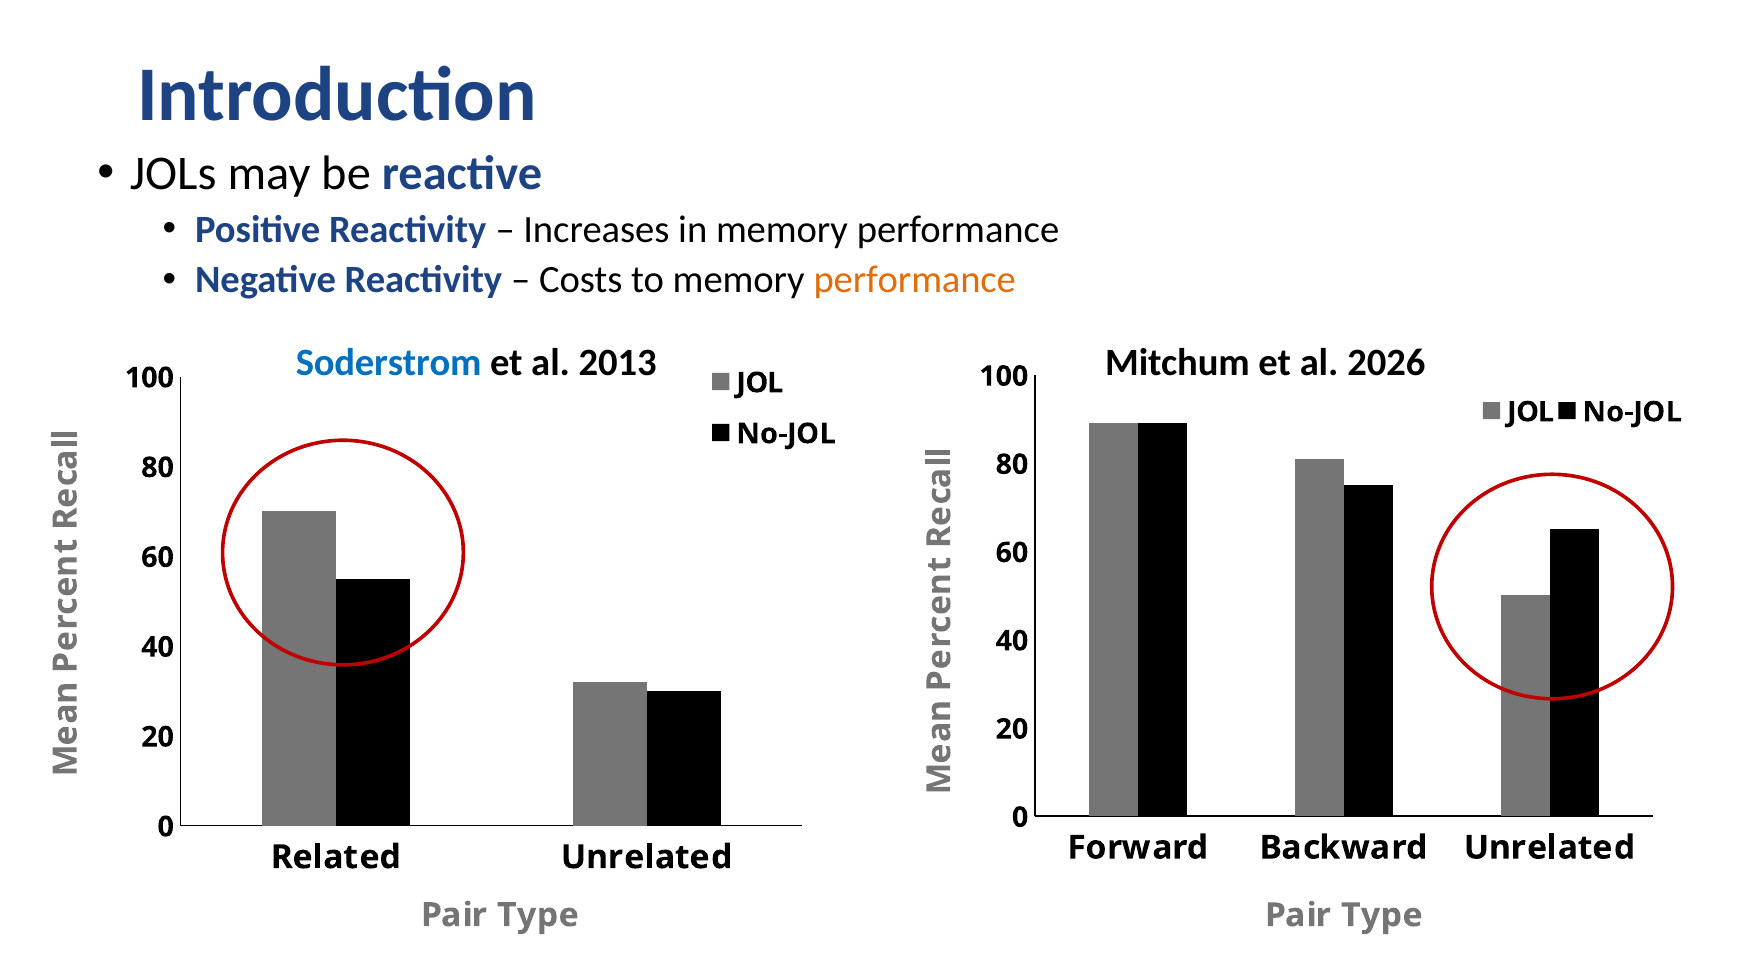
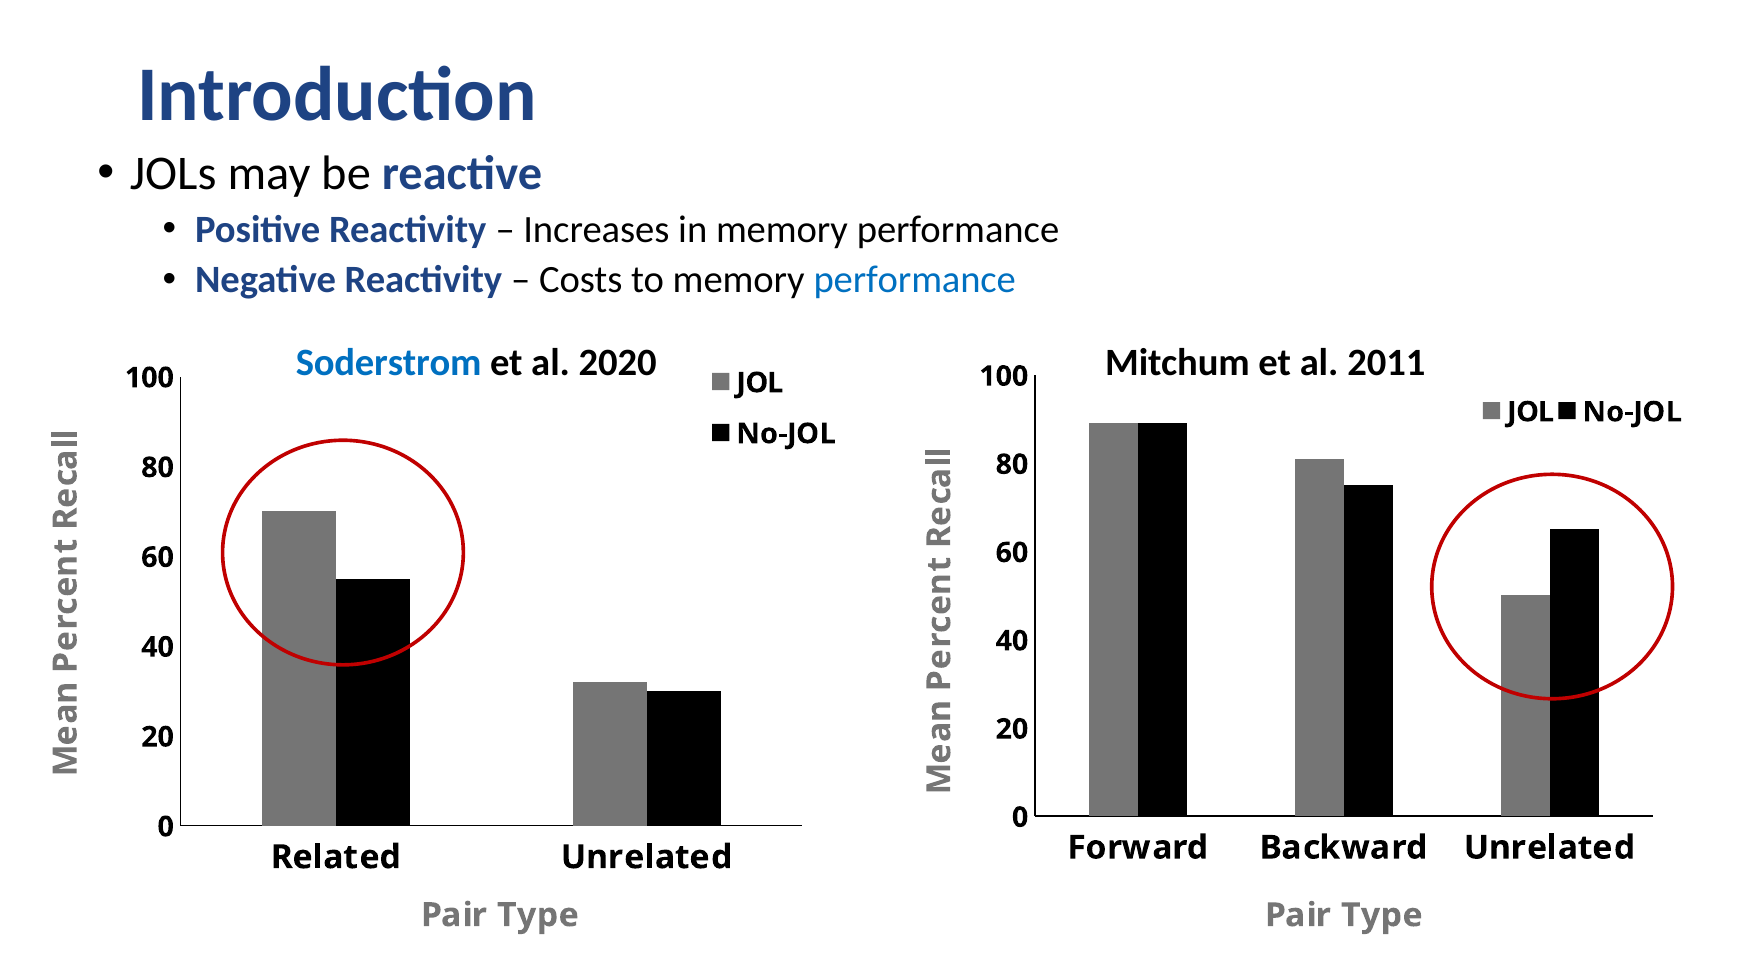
performance colour: orange -> blue (915, 280)
2013: 2013 -> 2020 (618, 362)
2026: 2026 -> 2011 (1386, 362)
